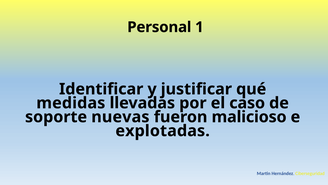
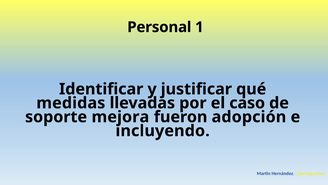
nuevas: nuevas -> mejora (120, 117)
malicioso: malicioso -> adopción (249, 117)
explotadas: explotadas -> incluyendo (163, 131)
